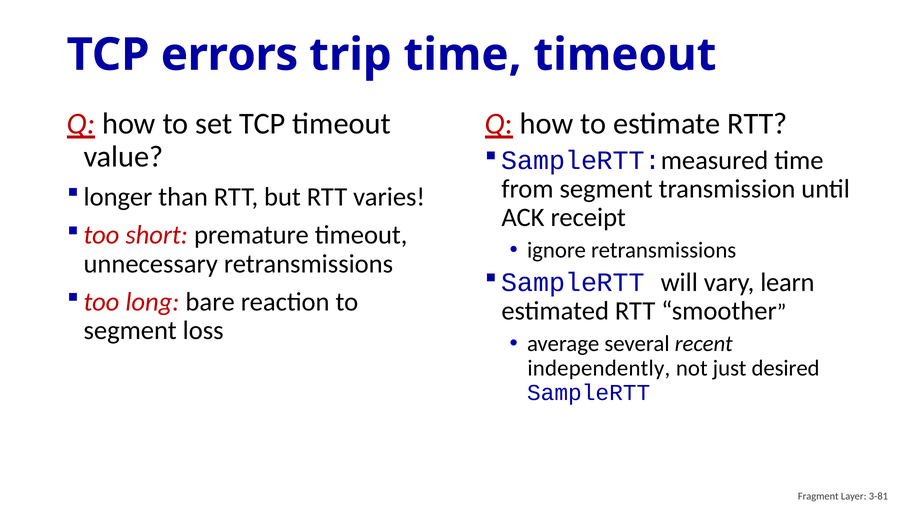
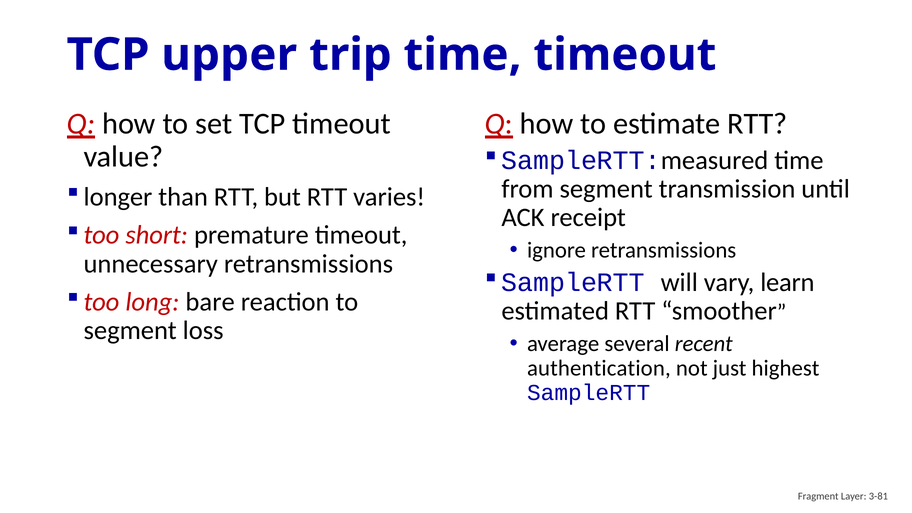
errors: errors -> upper (229, 55)
independently: independently -> authentication (599, 368)
desired: desired -> highest (786, 368)
